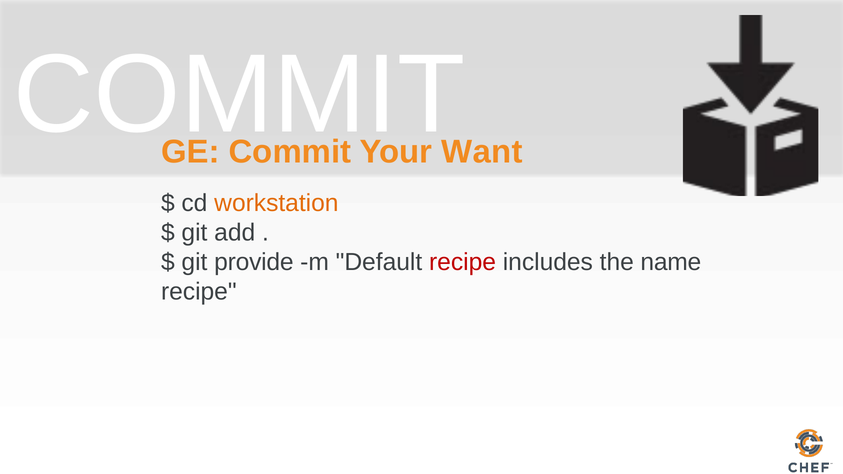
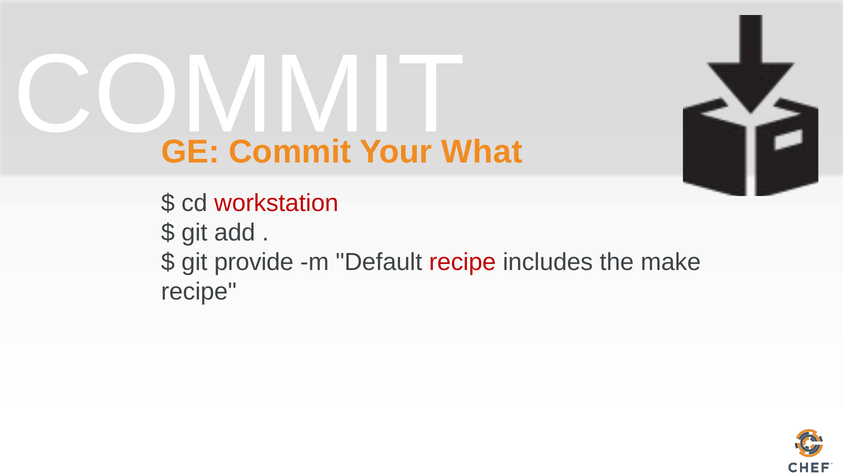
Want: Want -> What (482, 152)
workstation colour: orange -> red (276, 203)
name: name -> make (671, 262)
